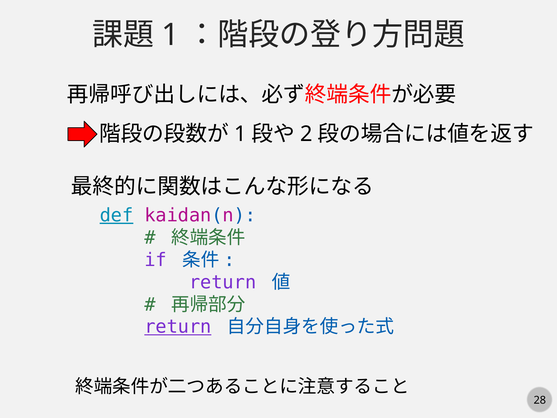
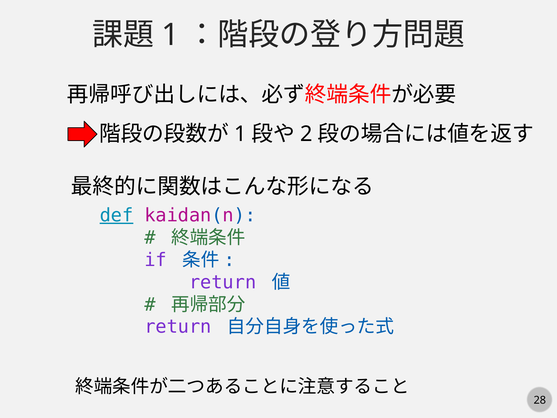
return underline: present -> none (178, 327)
